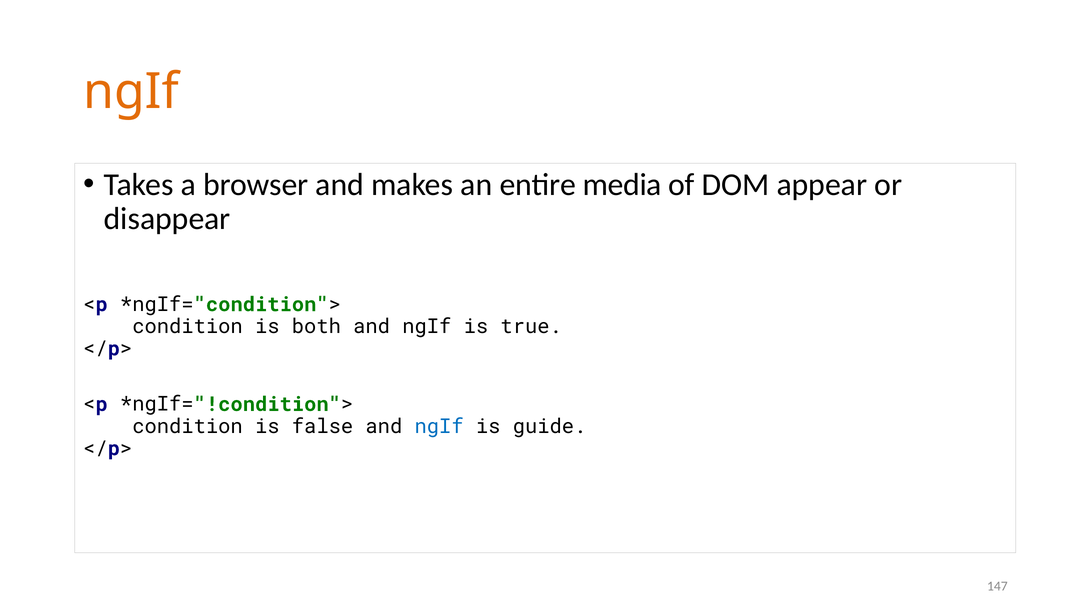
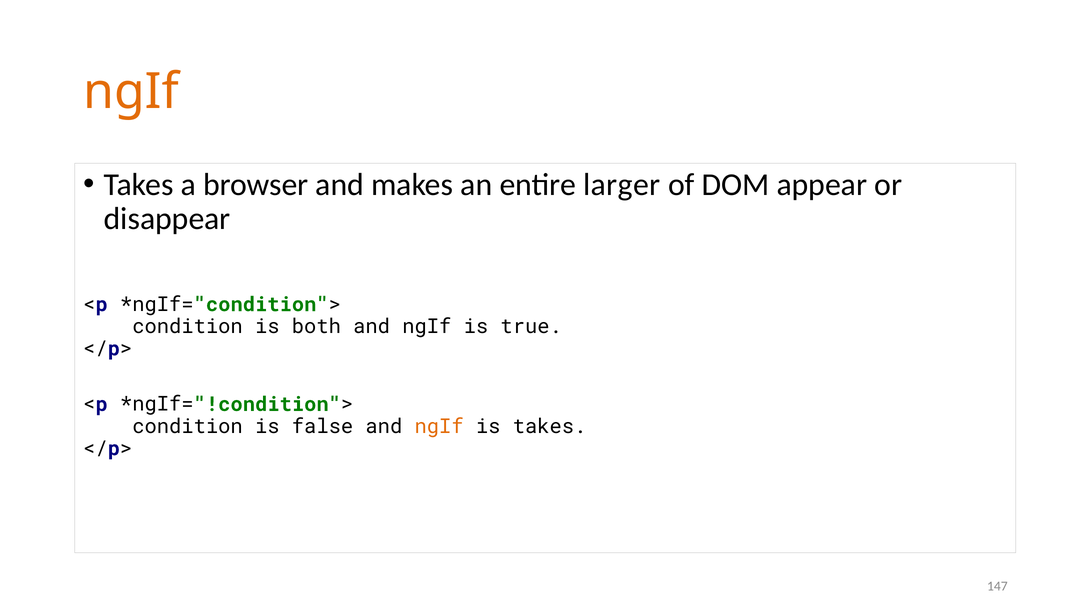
media: media -> larger (622, 184)
ngIf colour: blue -> orange (439, 426)
is guide: guide -> takes (550, 426)
